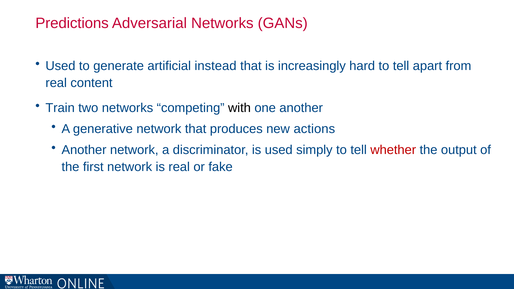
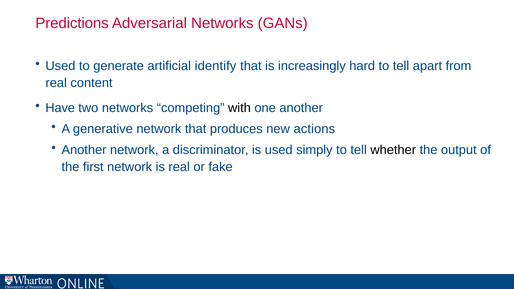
instead: instead -> identify (216, 66)
Train: Train -> Have (60, 108)
whether colour: red -> black (393, 150)
